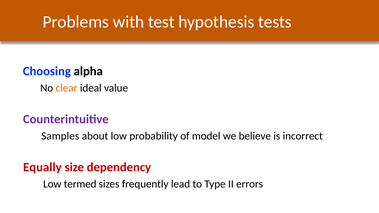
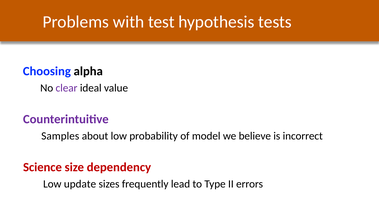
clear colour: orange -> purple (67, 88)
Equally: Equally -> Science (42, 167)
termed: termed -> update (80, 184)
